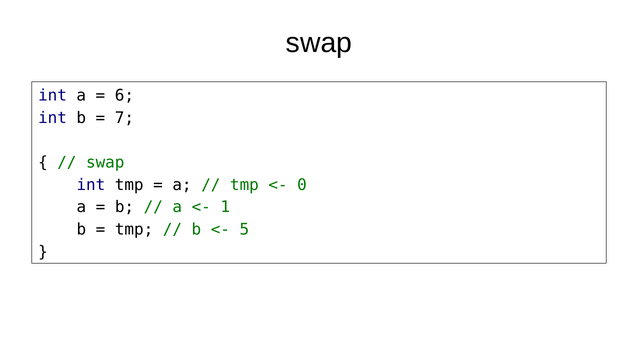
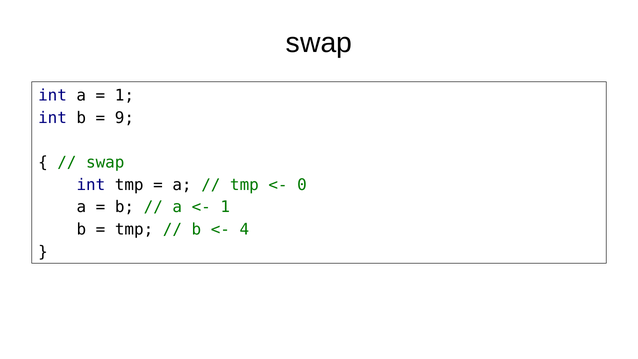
6: 6 -> 1 (124, 95)
7: 7 -> 9 (124, 118)
5: 5 -> 4 (244, 229)
